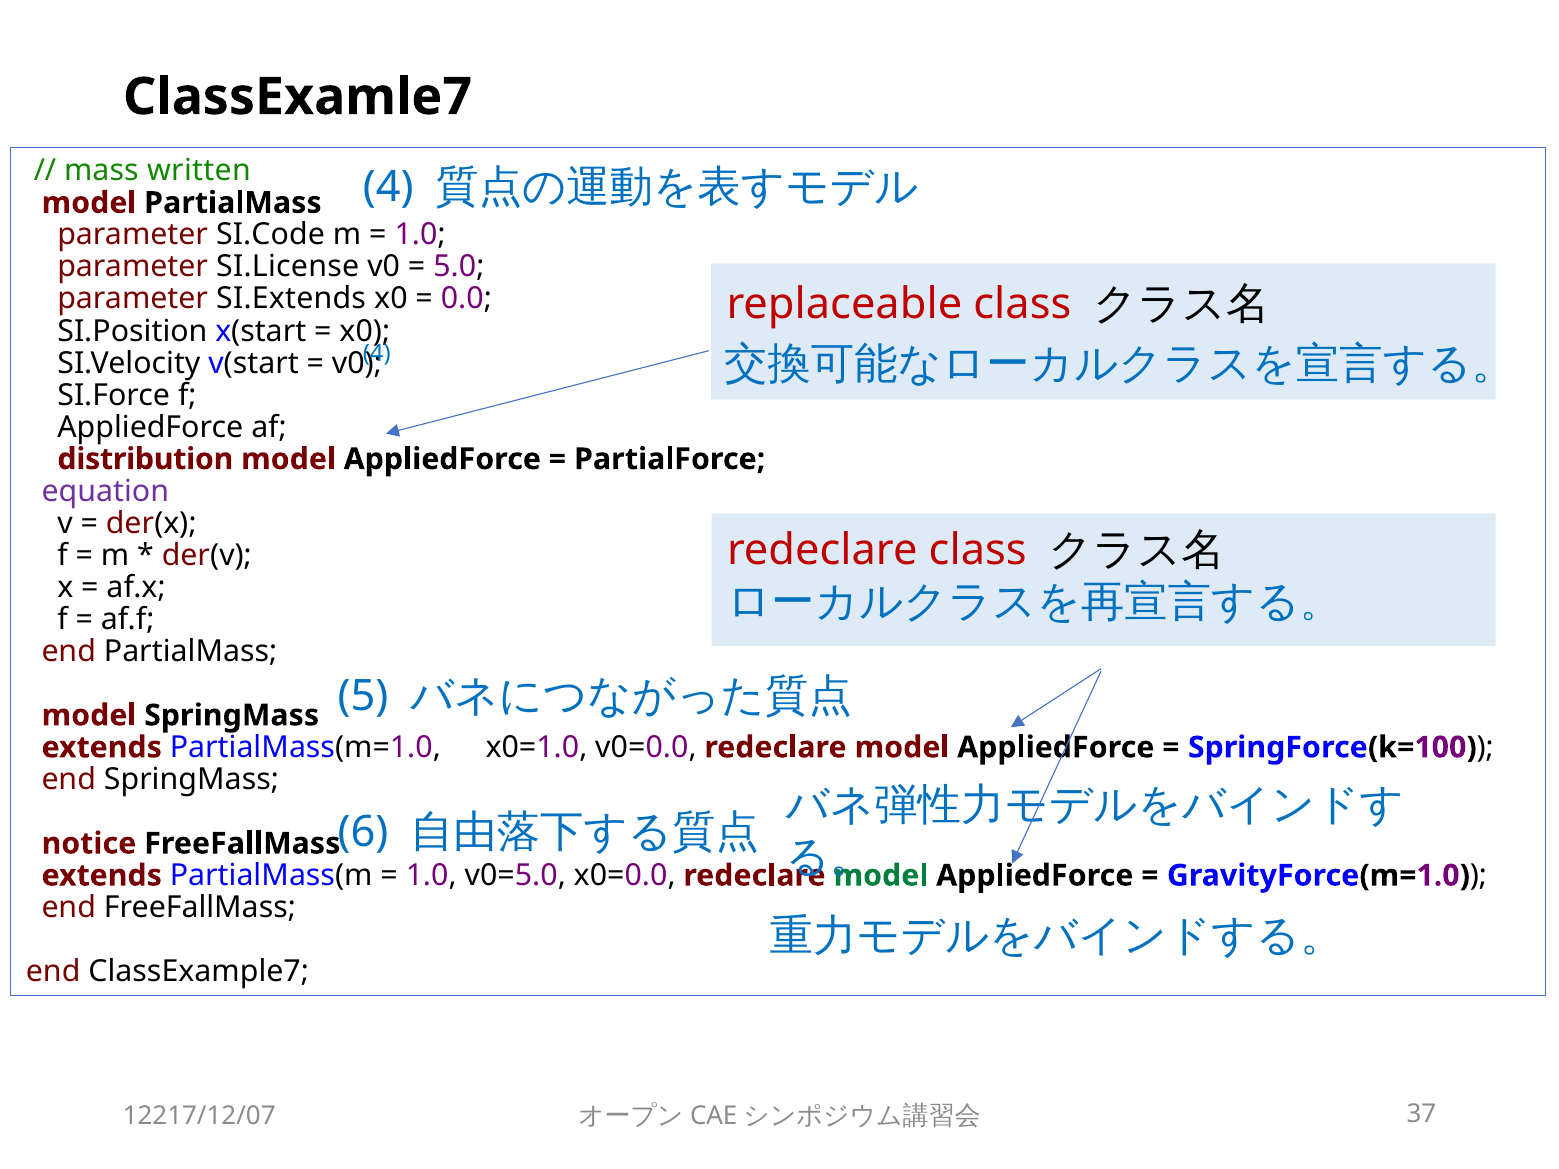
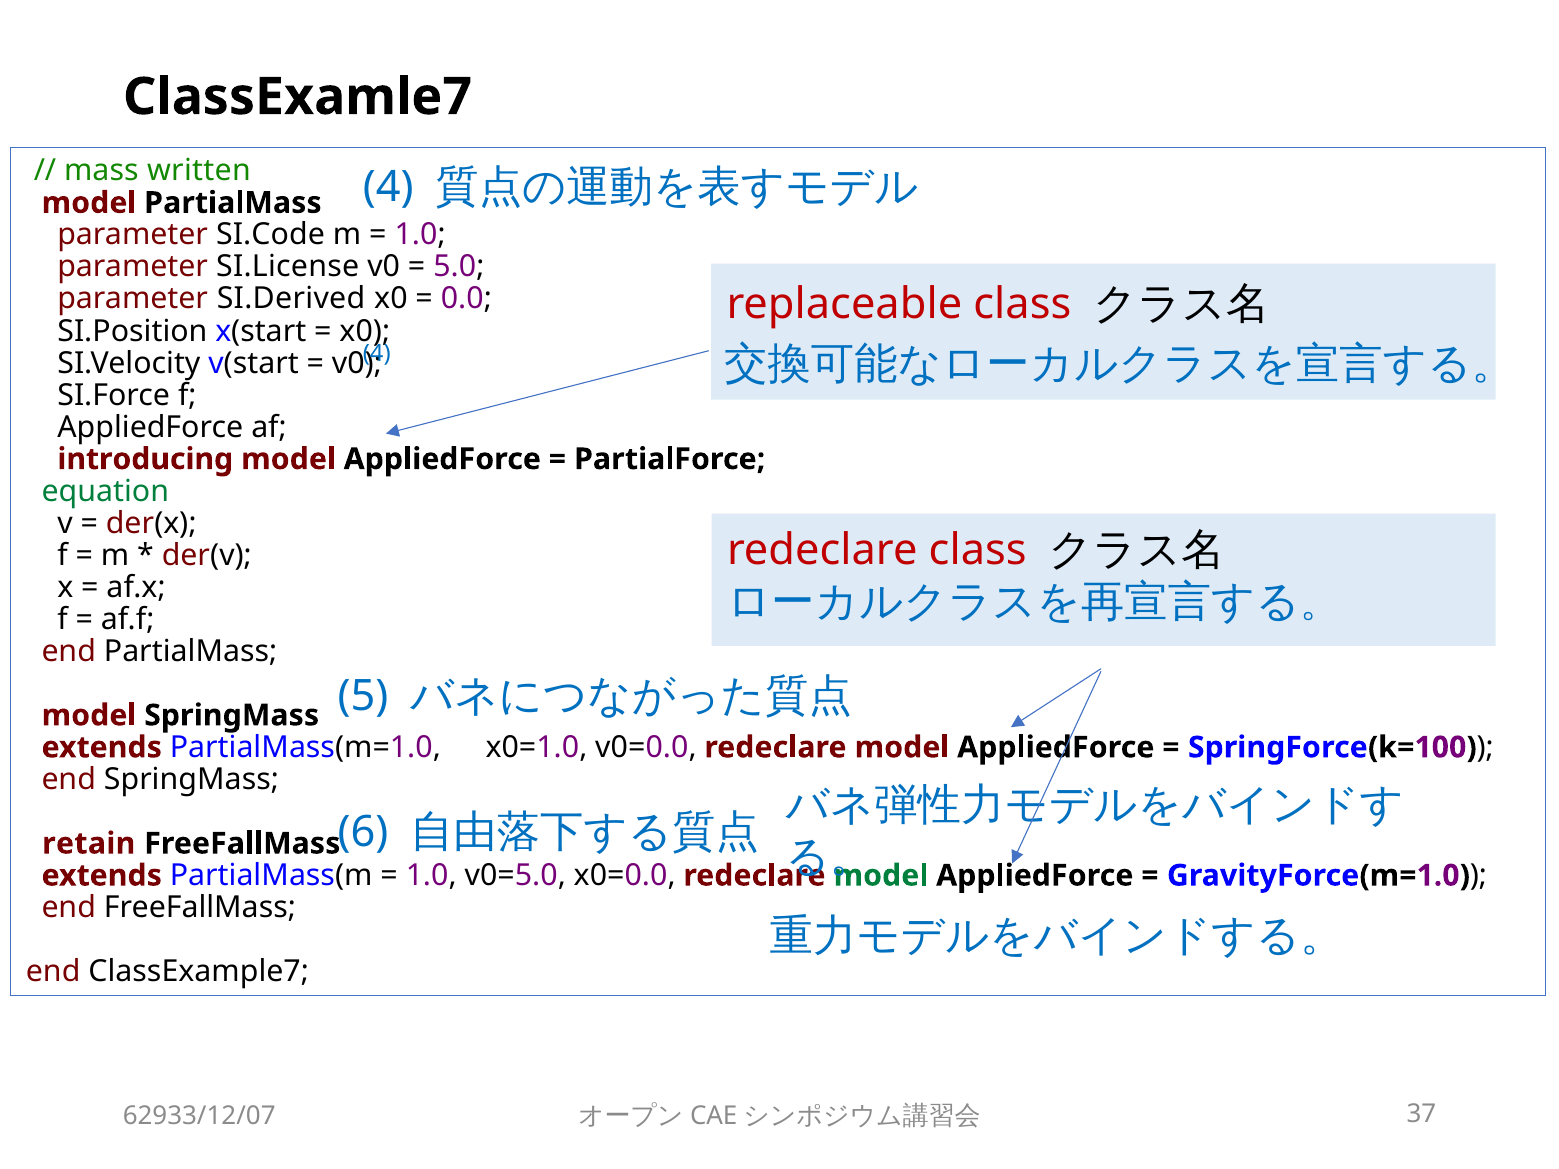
SI.Extends: SI.Extends -> SI.Derived (291, 299)
distribution: distribution -> introducing (145, 459)
equation colour: purple -> green (105, 491)
notice: notice -> retain (89, 844)
12217/12/07: 12217/12/07 -> 62933/12/07 (199, 1117)
